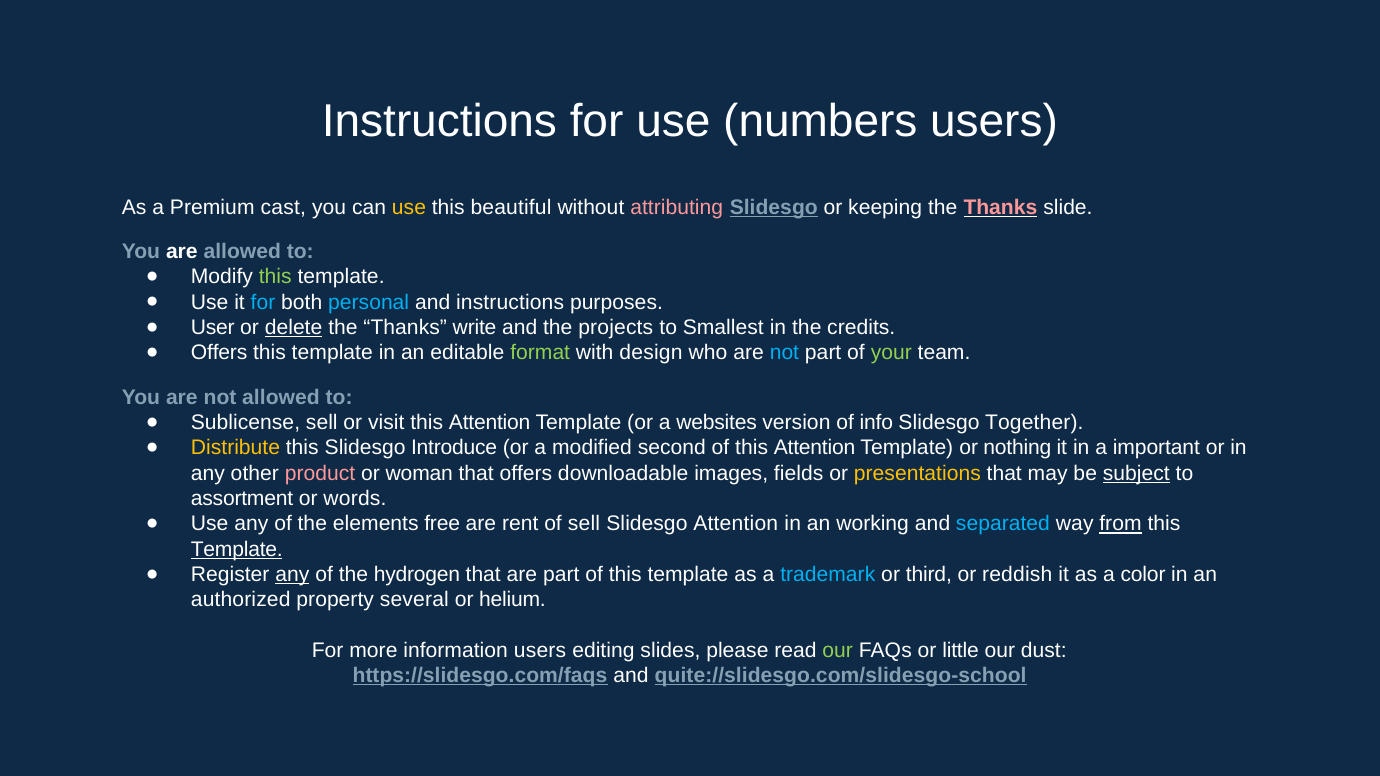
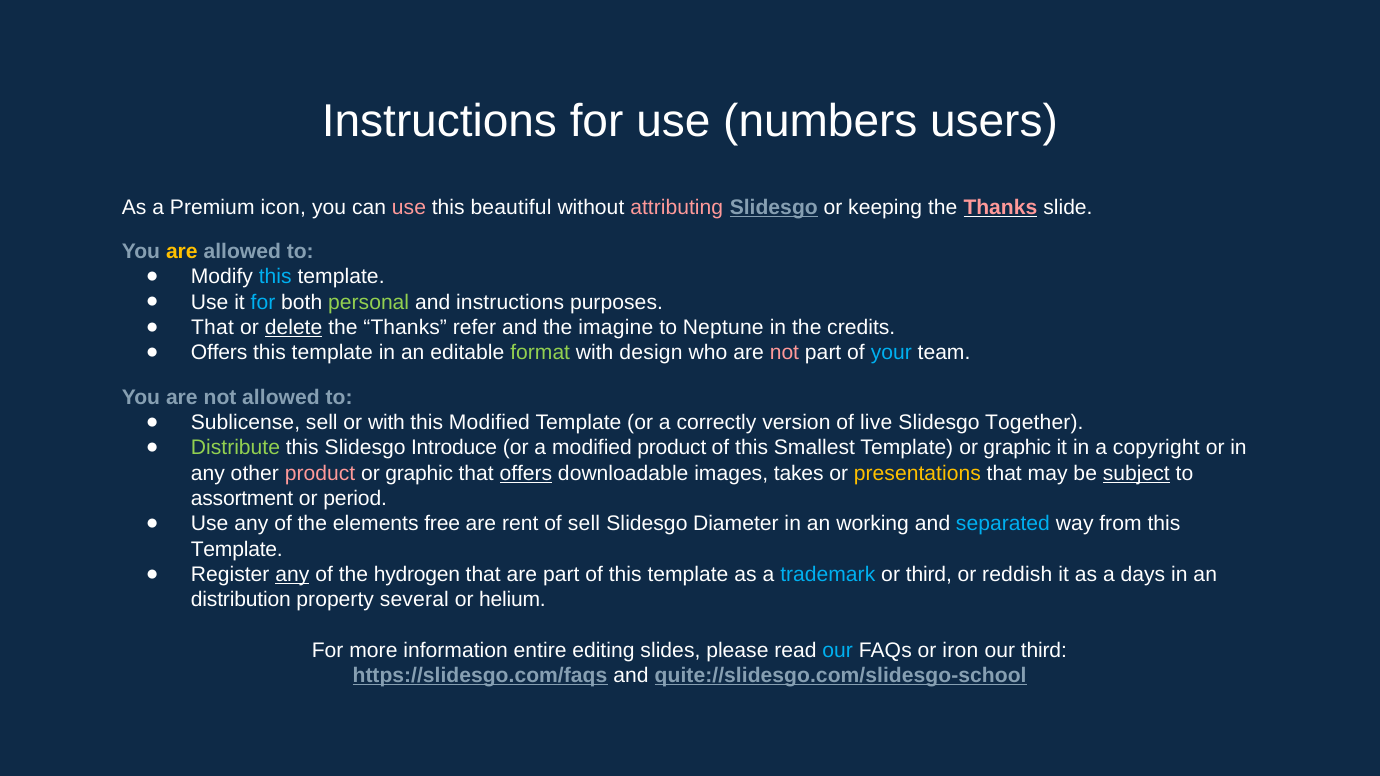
cast: cast -> icon (283, 207)
use colour: yellow -> pink (409, 207)
are colour: white -> yellow (182, 252)
this colour: light green -> light blue (275, 277)
personal colour: light blue -> light green (369, 302)
User: User -> That (213, 328)
write: write -> refer (474, 328)
projects: projects -> imagine (616, 328)
Smallest: Smallest -> Neptune (723, 328)
not colour: light blue -> pink (784, 353)
your colour: light green -> light blue (891, 353)
or visit: visit -> with (386, 423)
Attention: Attention -> Modified (489, 423)
websites: websites -> correctly (716, 423)
info: info -> live (876, 423)
Distribute colour: yellow -> light green (235, 448)
modified second: second -> product (672, 448)
of this Attention: Attention -> Smallest (814, 448)
Template or nothing: nothing -> graphic (1017, 448)
important: important -> copyright (1156, 448)
woman: woman -> graphic (419, 473)
offers underline: none -> present (526, 473)
fields: fields -> takes (799, 473)
words: words -> period (355, 499)
Slidesgo Attention: Attention -> Diameter (736, 524)
from underline: present -> none (1120, 524)
Template underline: present -> none (237, 549)
color: color -> days (1143, 575)
authorized: authorized -> distribution (241, 600)
information users: users -> entire (540, 651)
our colour: light green -> light blue (838, 651)
little: little -> iron (960, 651)
our dust: dust -> third (1044, 651)
